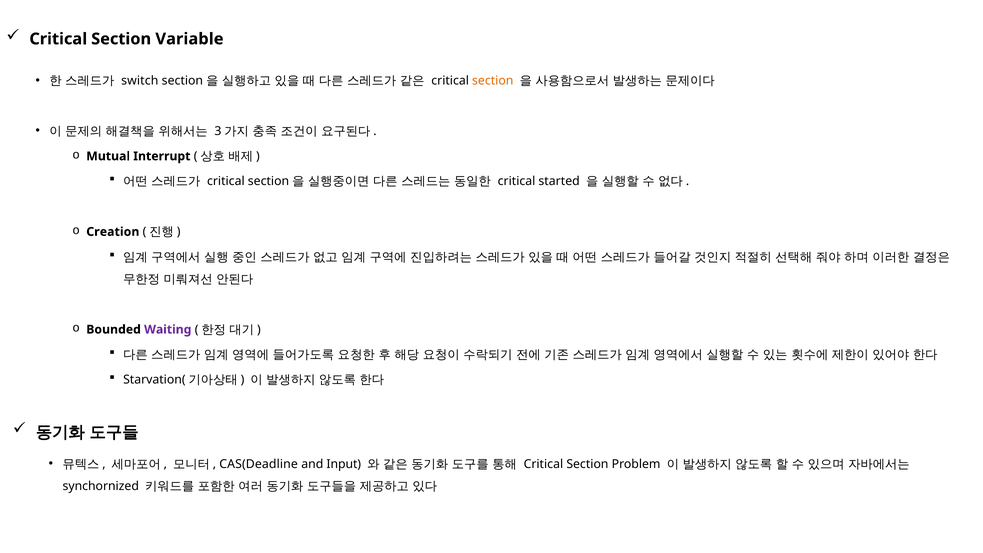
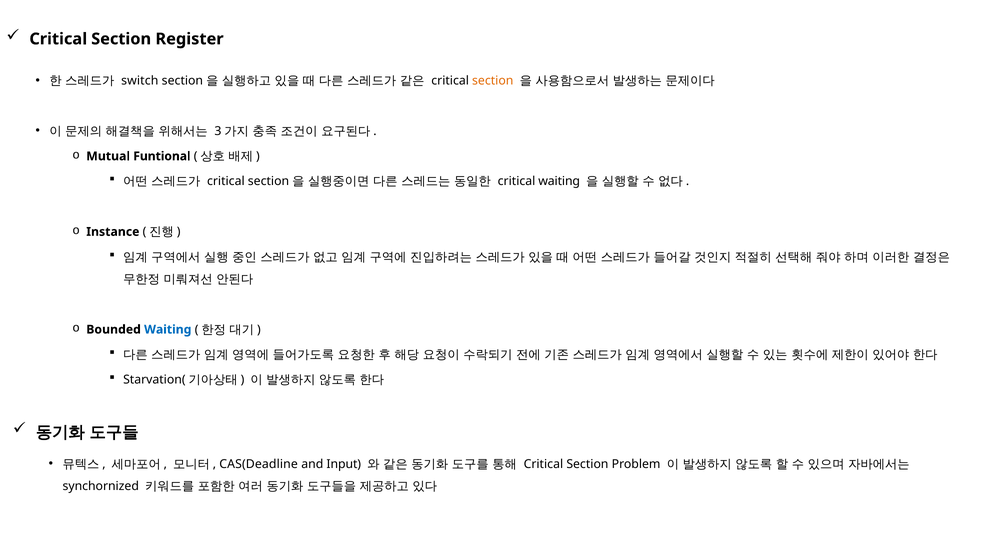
Variable: Variable -> Register (189, 39)
Interrupt: Interrupt -> Funtional (162, 156)
critical started: started -> waiting (559, 181)
Creation: Creation -> Instance (113, 232)
Waiting colour: purple -> blue (168, 329)
